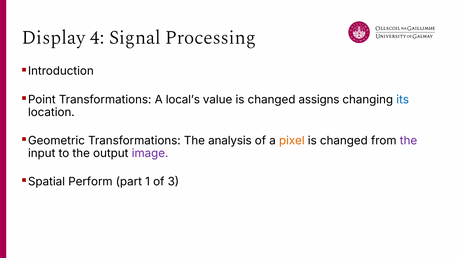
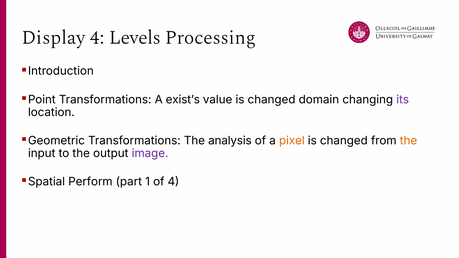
Signal: Signal -> Levels (135, 37)
local’s: local’s -> exist’s (183, 100)
assigns: assigns -> domain (319, 100)
its colour: blue -> purple (403, 100)
the colour: purple -> orange (408, 141)
of 3: 3 -> 4 (173, 182)
